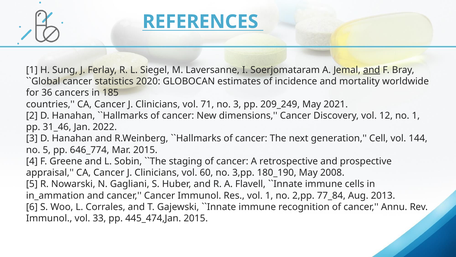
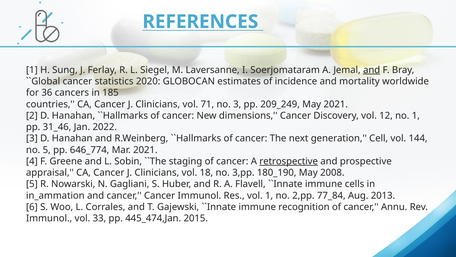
Mar 2015: 2015 -> 2021 (145, 150)
retrospective underline: none -> present (289, 161)
60: 60 -> 18 (206, 173)
